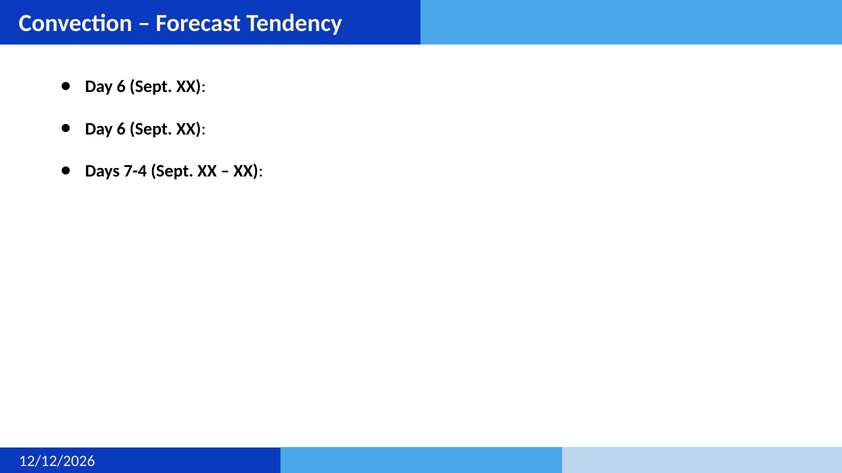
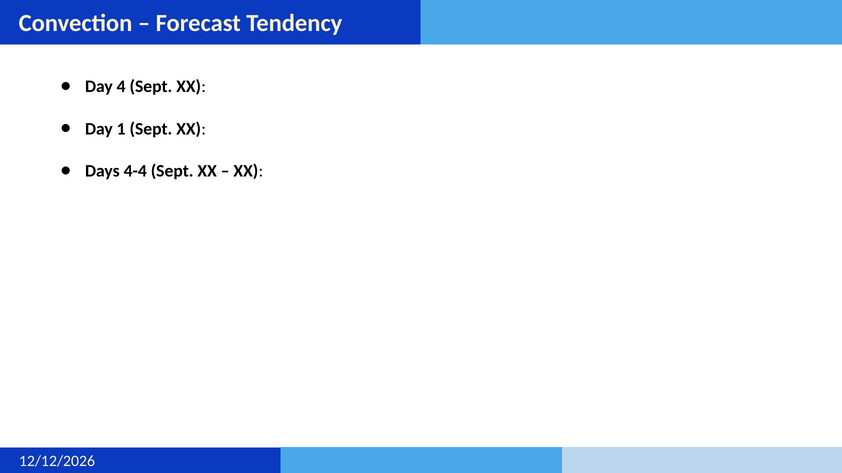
6: 6 -> 4 (121, 87)
6: 6 -> 1 (121, 129)
7-4: 7-4 -> 4-4 (135, 171)
